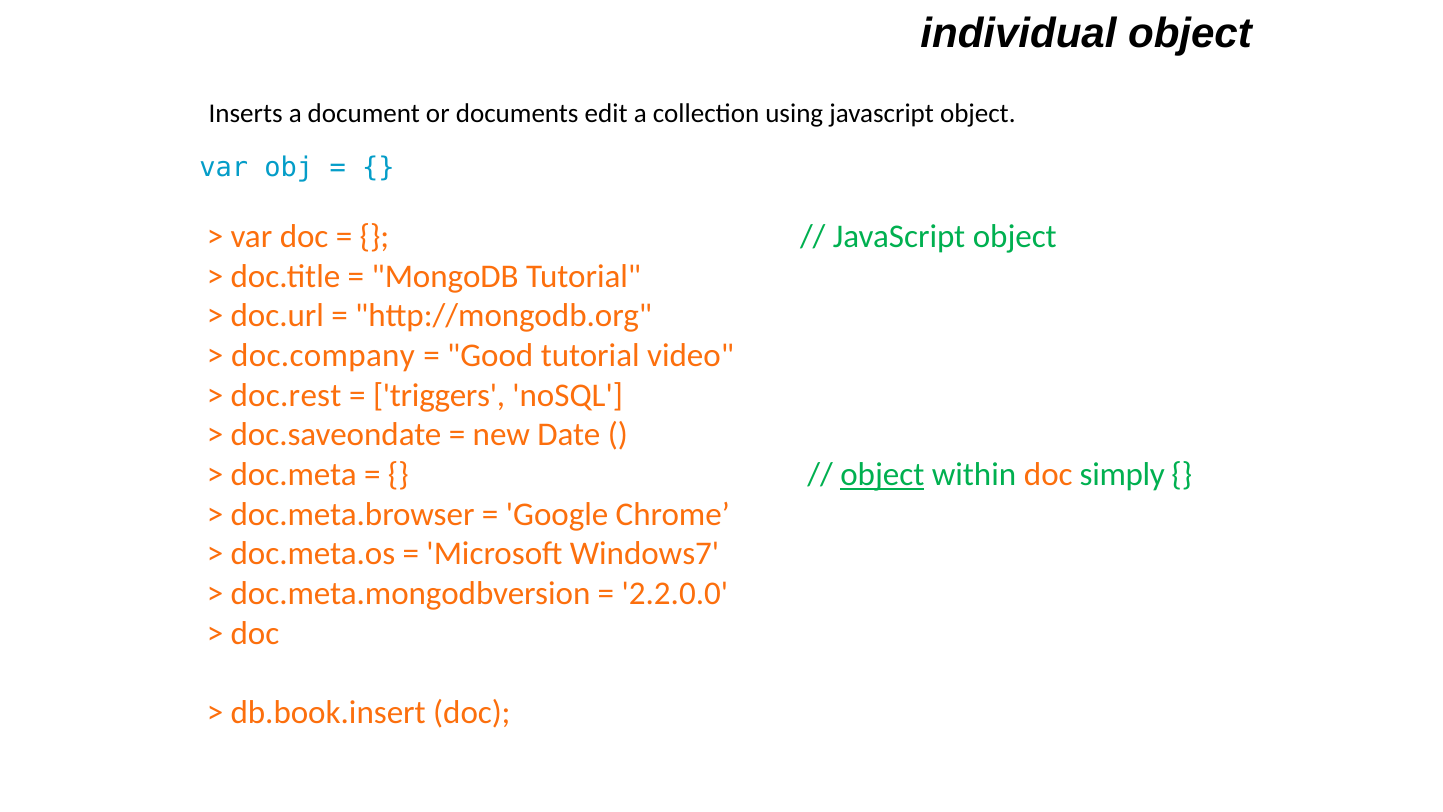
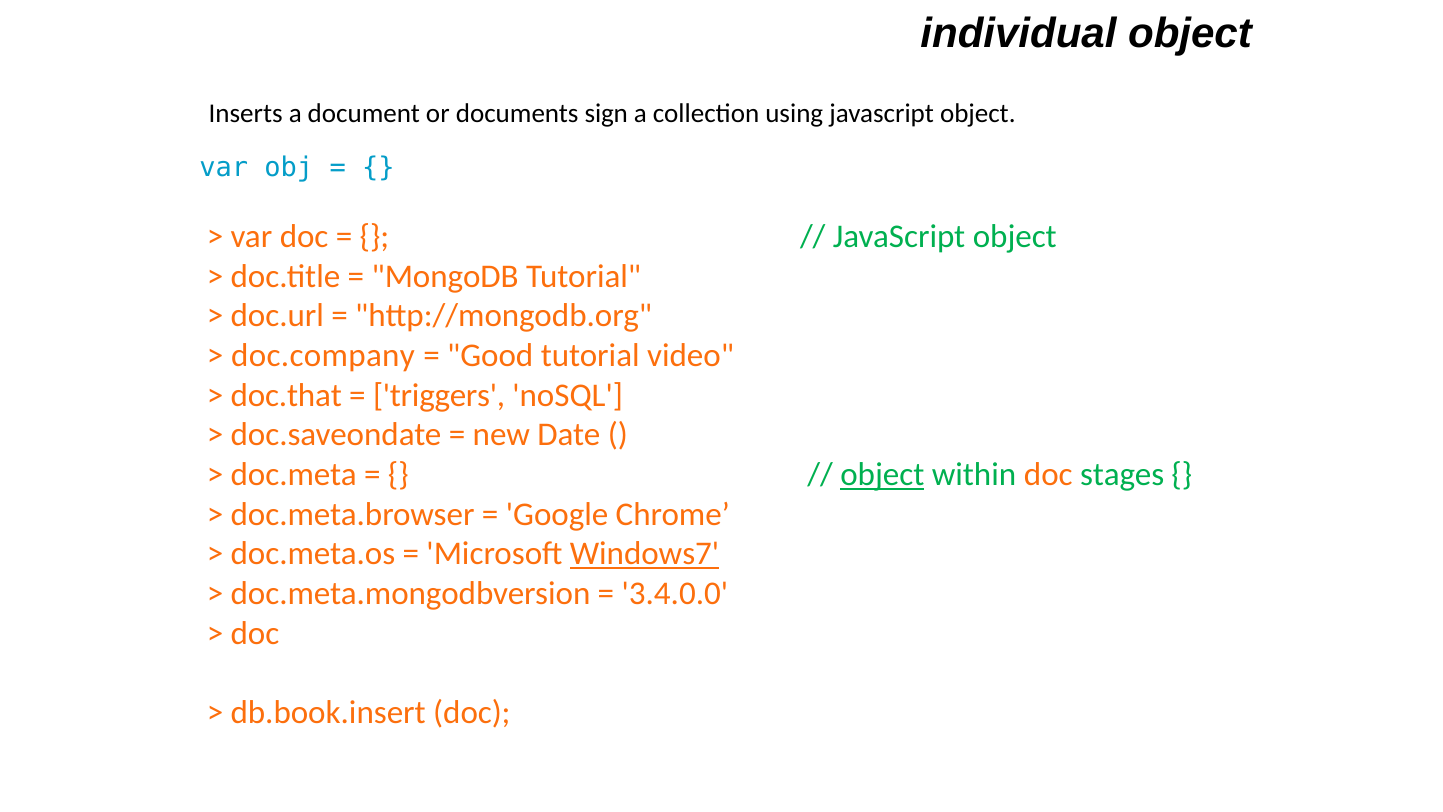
edit: edit -> sign (606, 114)
doc.rest: doc.rest -> doc.that (286, 395)
simply: simply -> stages (1122, 474)
Windows7 underline: none -> present (644, 554)
2.2.0.0: 2.2.0.0 -> 3.4.0.0 (675, 593)
